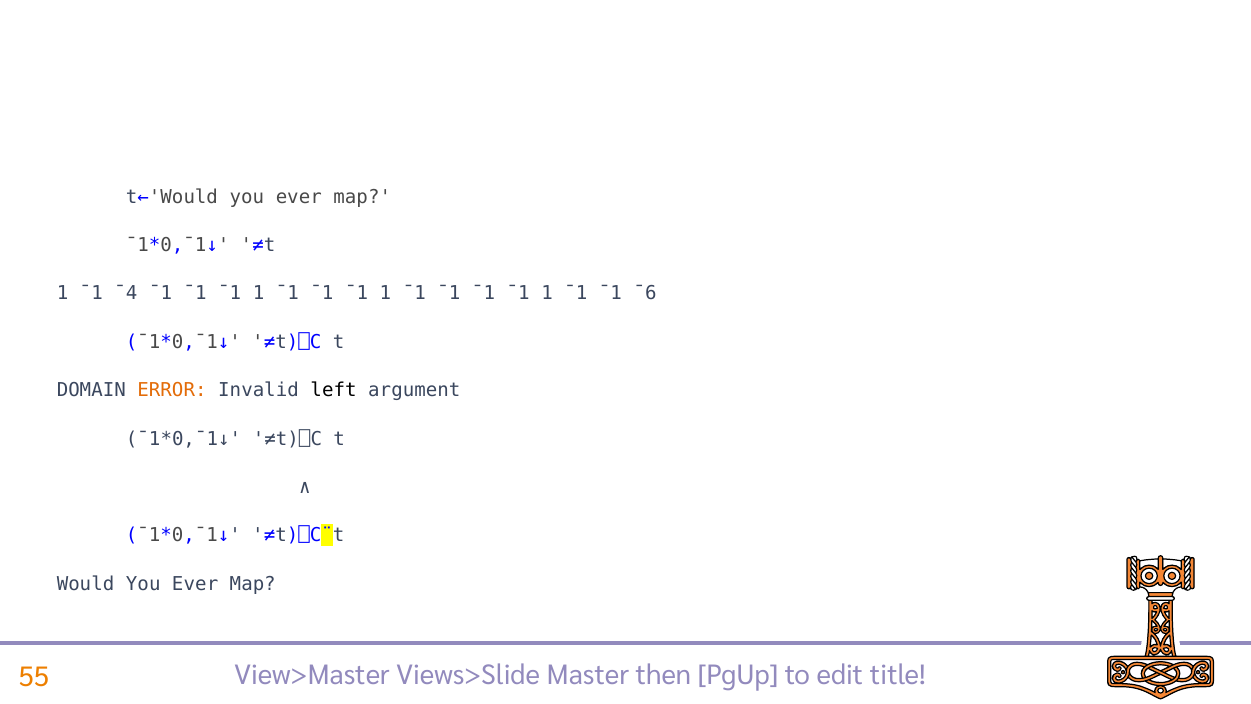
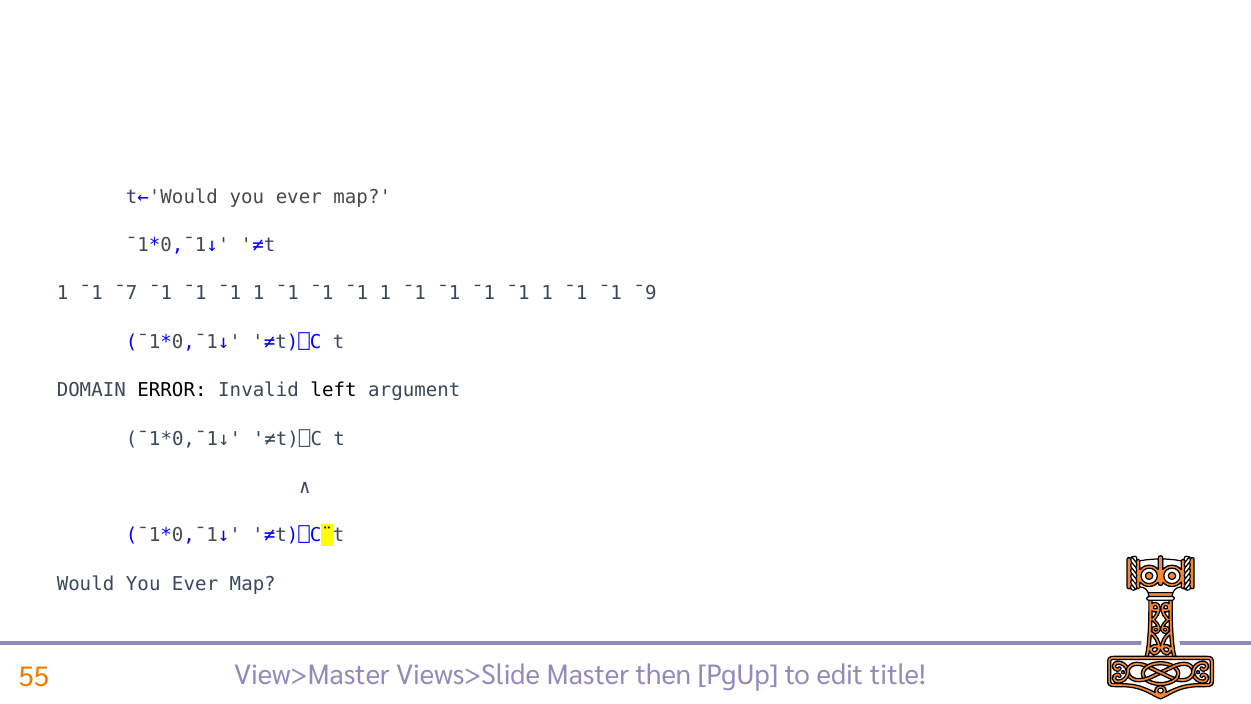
¯4: ¯4 -> ¯7 (126, 293)
¯6: ¯6 -> ¯9 (645, 293)
ERROR colour: orange -> black (172, 390)
